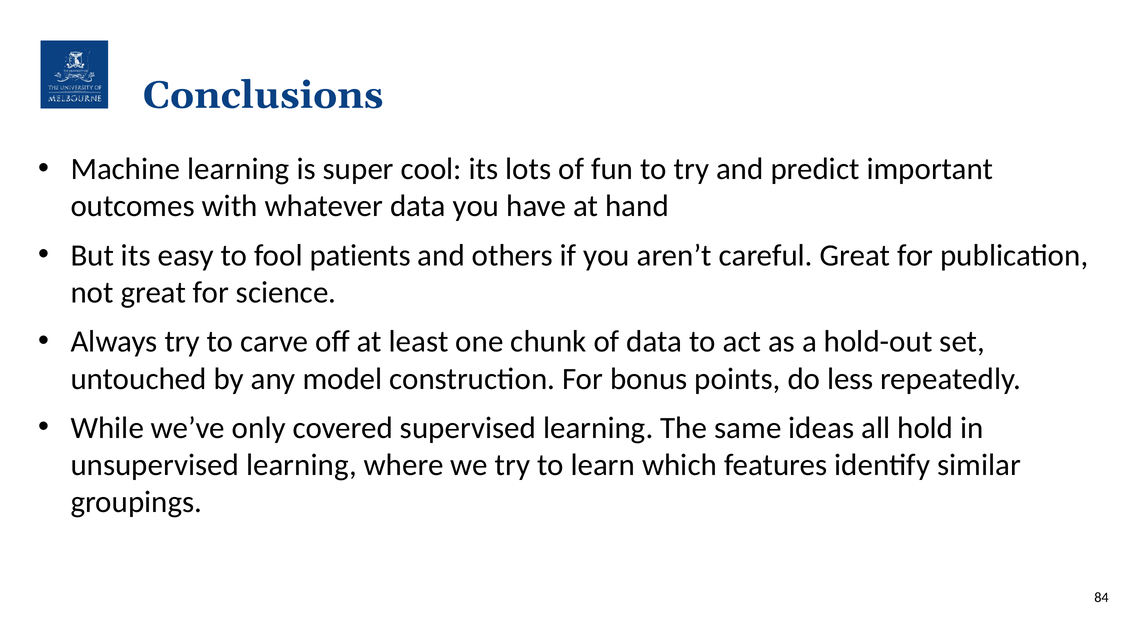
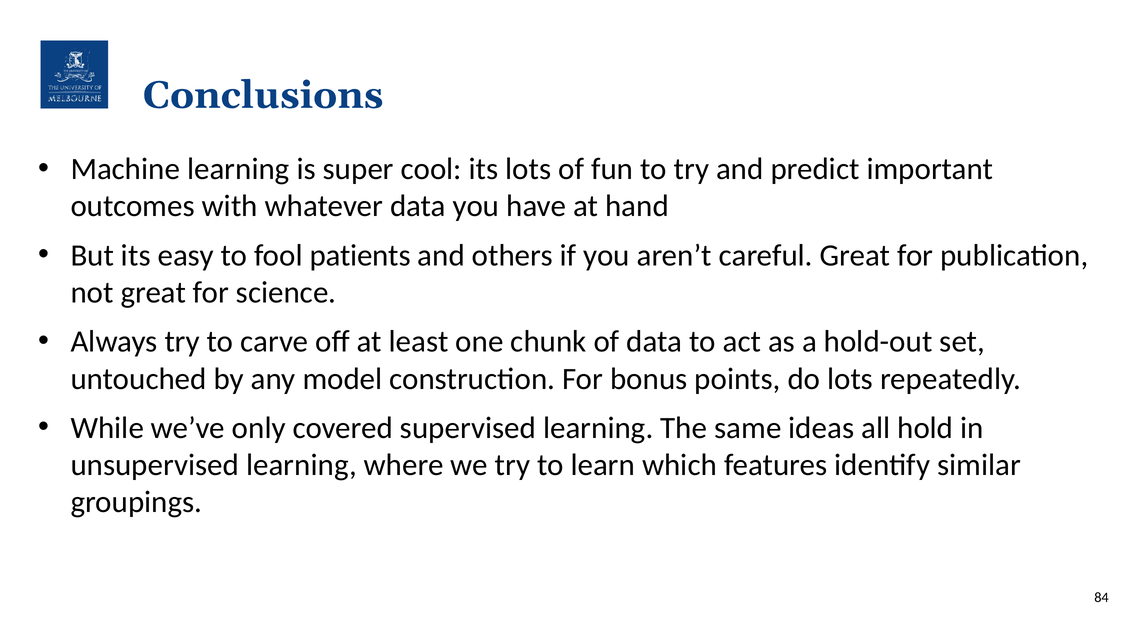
do less: less -> lots (850, 379)
